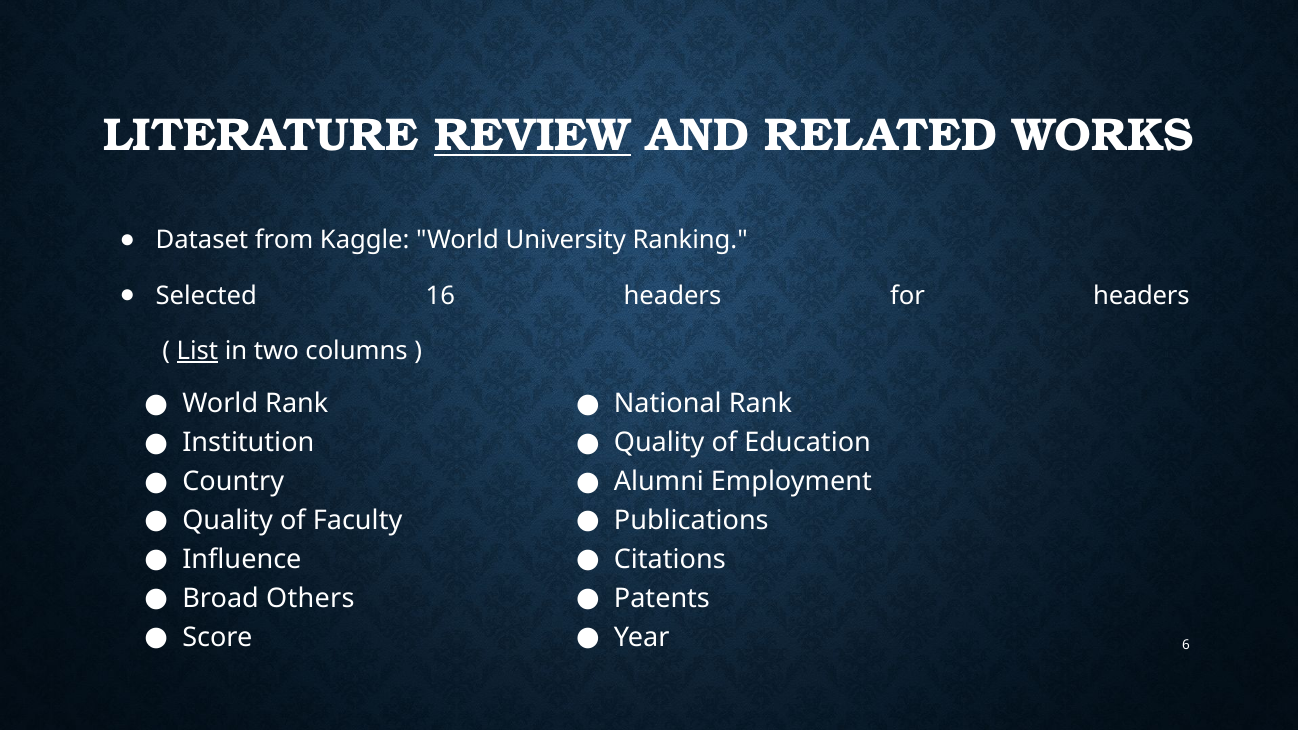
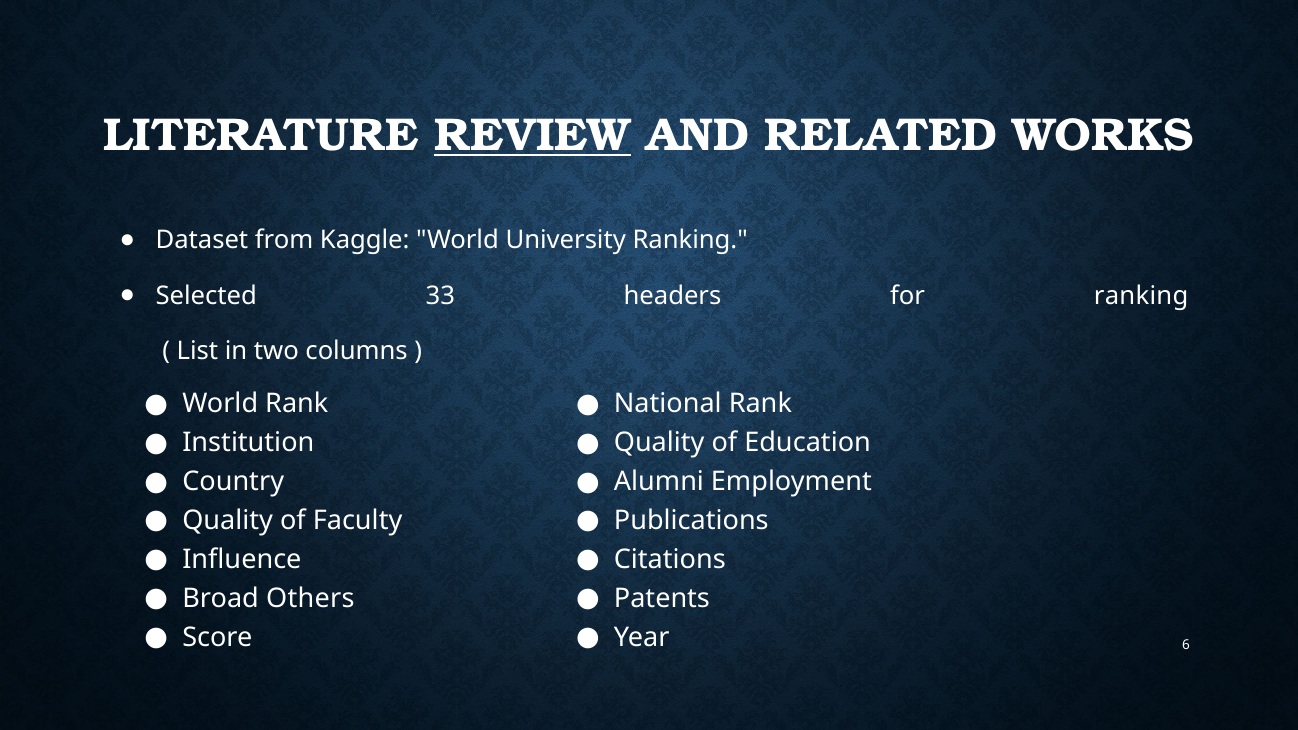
16: 16 -> 33 (440, 296)
for headers: headers -> ranking (1141, 296)
List underline: present -> none (197, 351)
